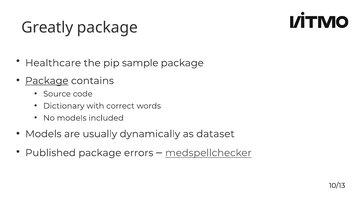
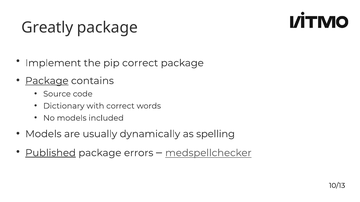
Healthcare: Healthcare -> Implement (53, 63)
pip sample: sample -> correct (140, 63)
dataset: dataset -> spelling (216, 134)
Published underline: none -> present (51, 153)
